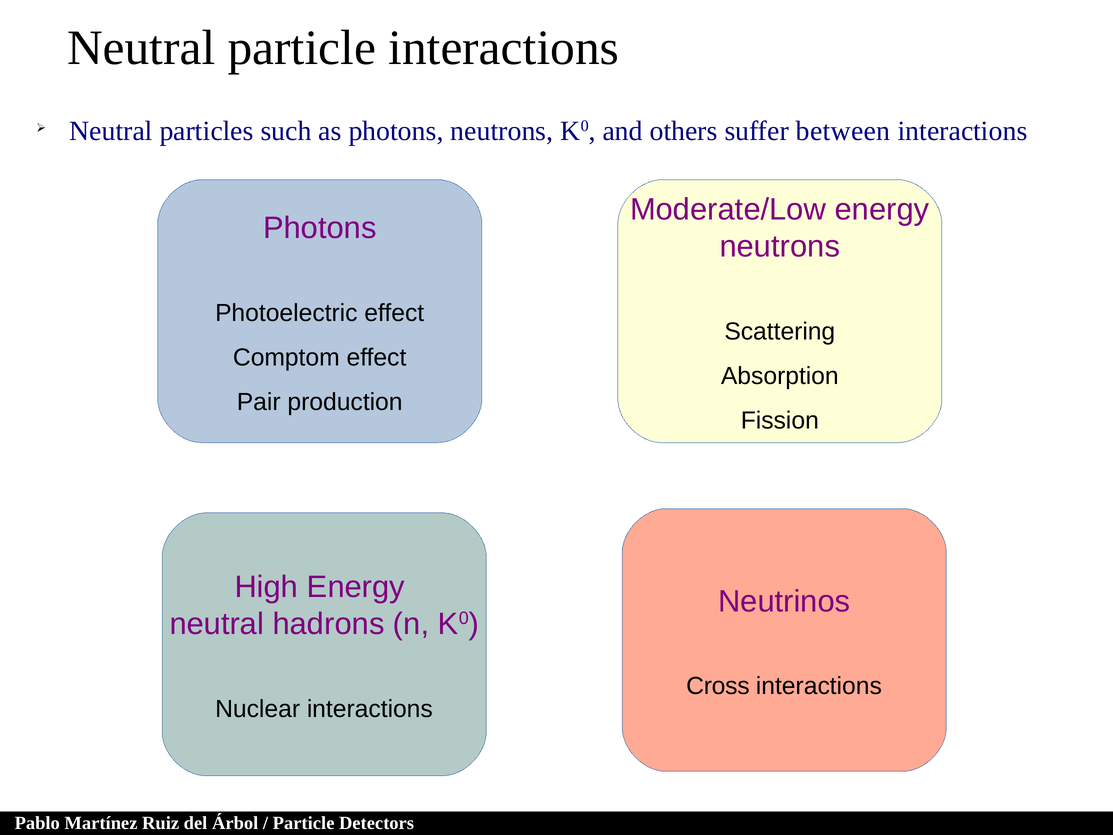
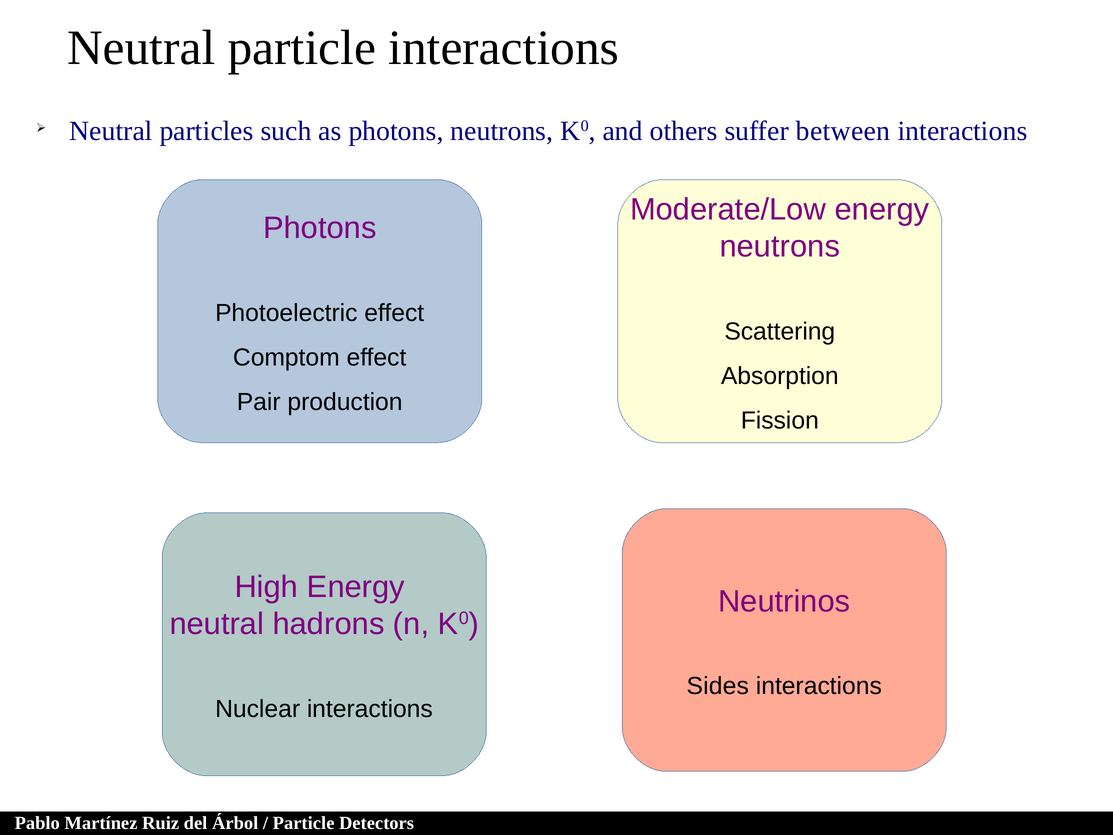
Cross: Cross -> Sides (718, 686)
